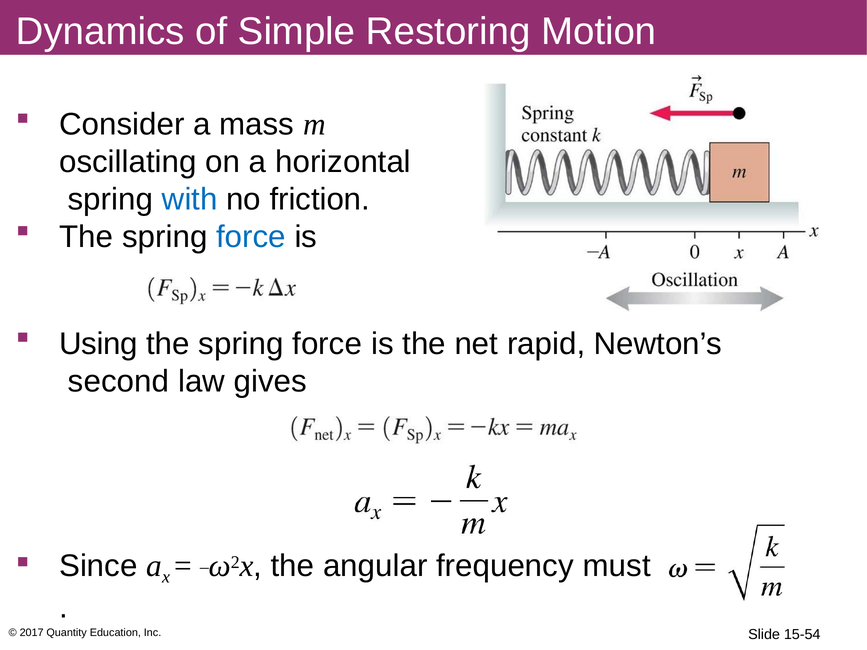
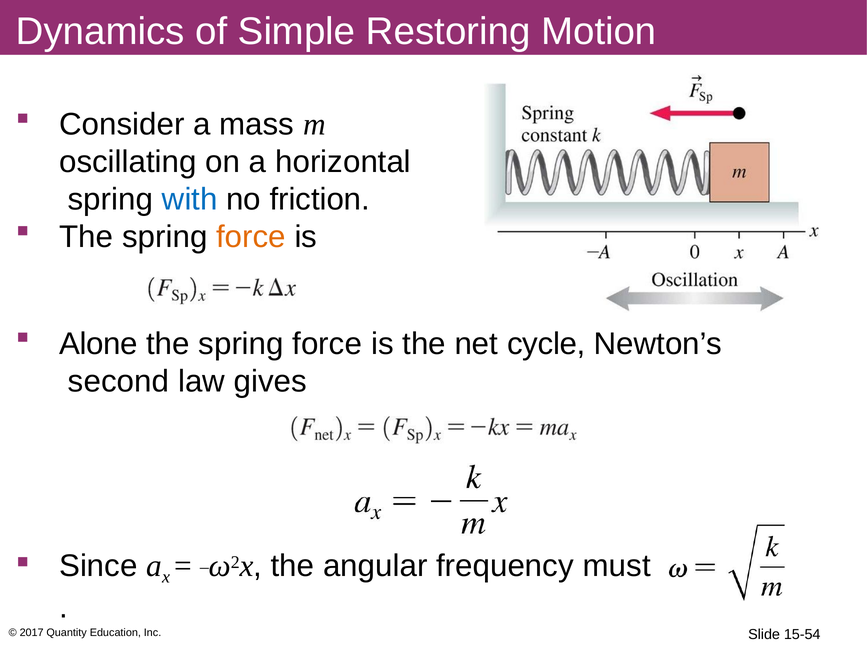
force colour: blue -> orange (251, 237)
Using: Using -> Alone (99, 344)
rapid: rapid -> cycle (546, 344)
